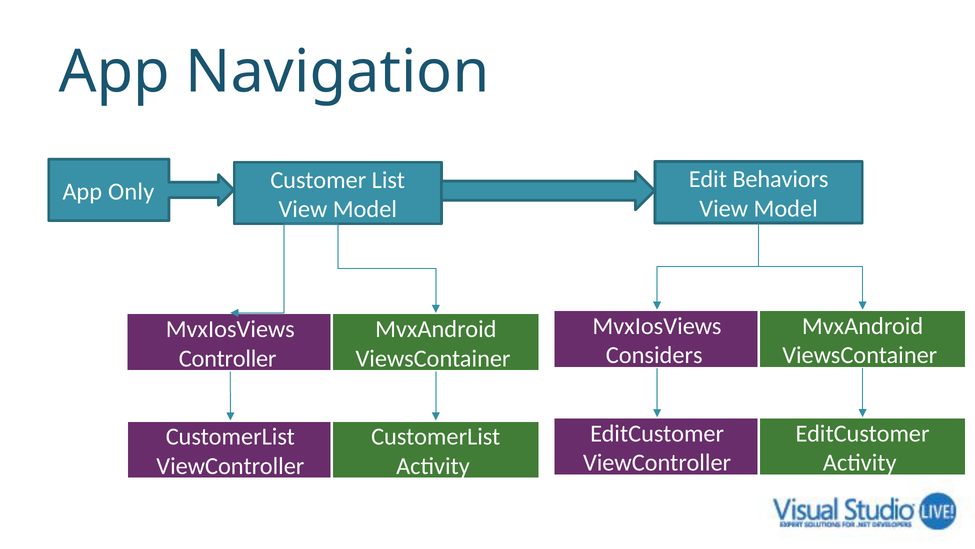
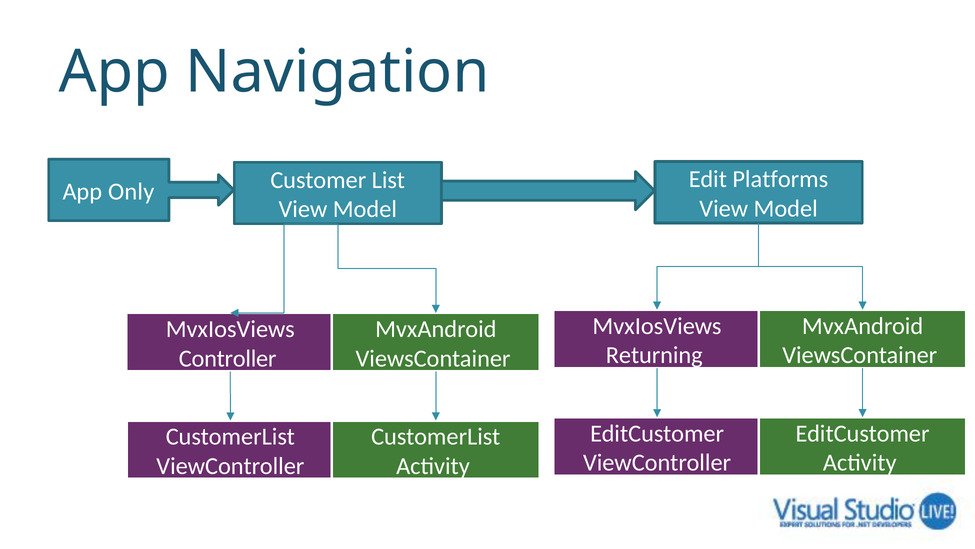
Behaviors: Behaviors -> Platforms (780, 179)
Considers: Considers -> Returning (654, 355)
